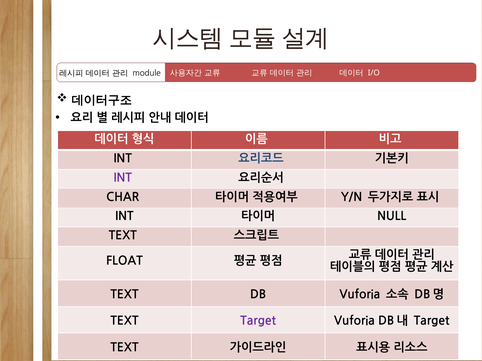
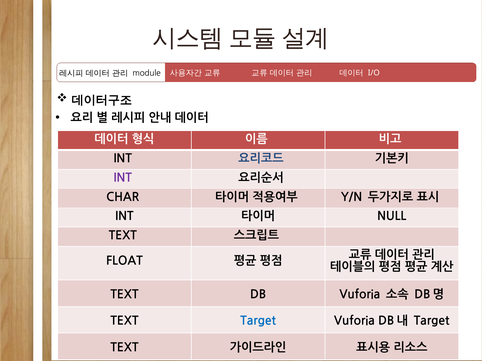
Target colour: purple -> blue (258, 321)
